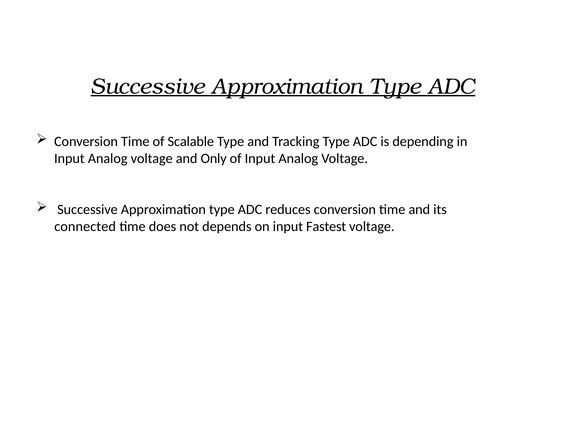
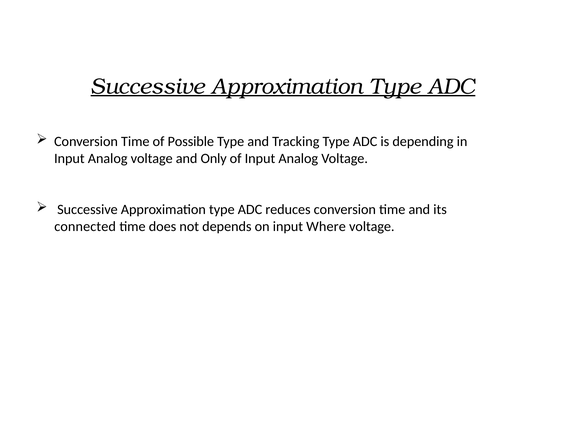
Scalable: Scalable -> Possible (191, 141)
Fastest: Fastest -> Where (326, 226)
